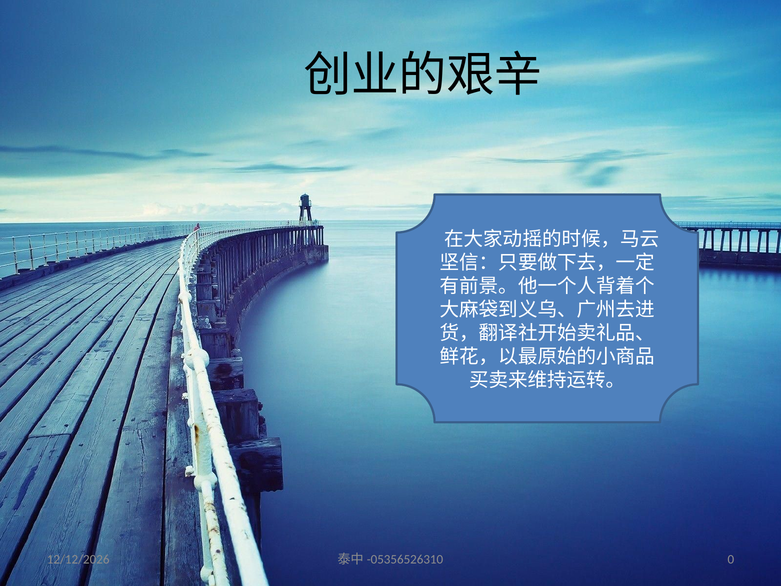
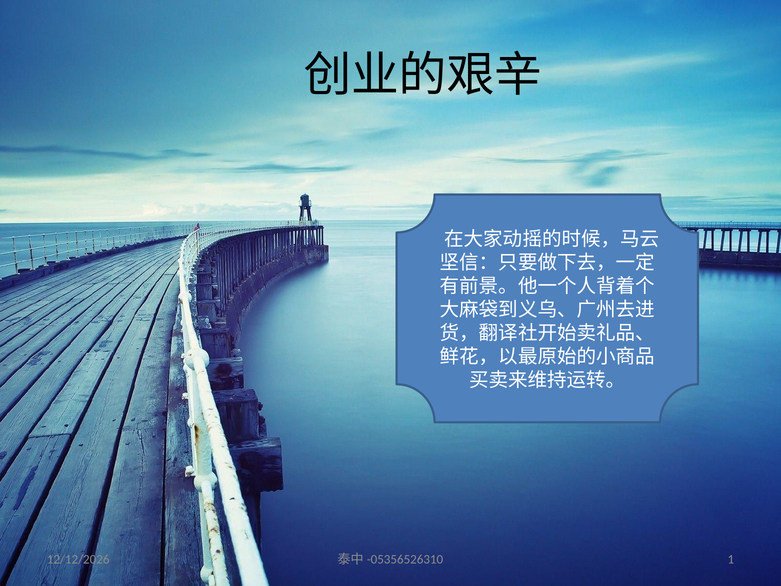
0: 0 -> 1 (731, 559)
